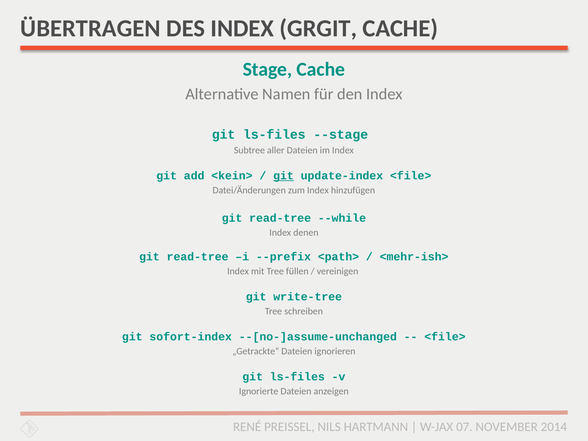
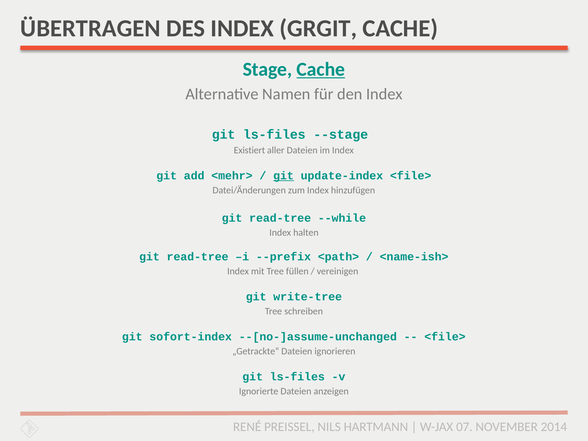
Cache underline: none -> present (321, 69)
Subtree: Subtree -> Existiert (249, 150)
<kein>: <kein> -> <mehr> (232, 176)
denen: denen -> halten (306, 233)
<mehr-ish>: <mehr-ish> -> <name-ish> (414, 257)
